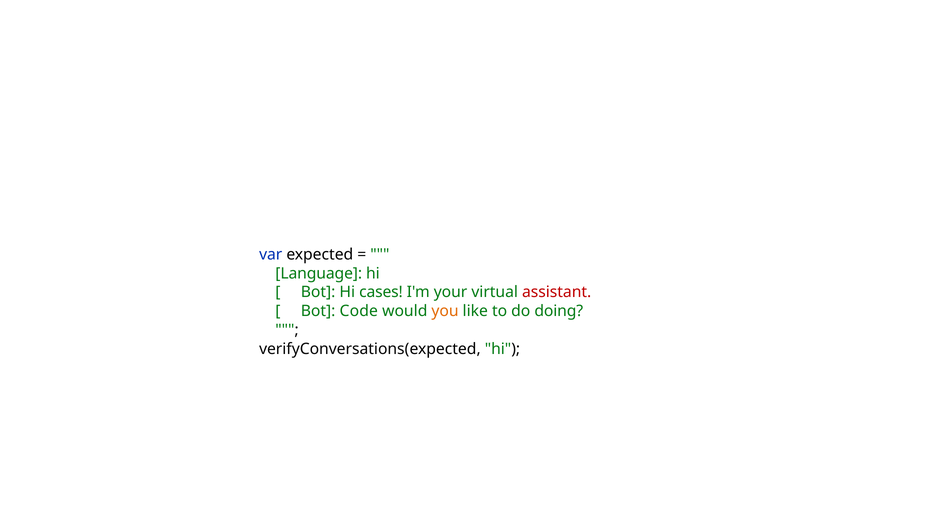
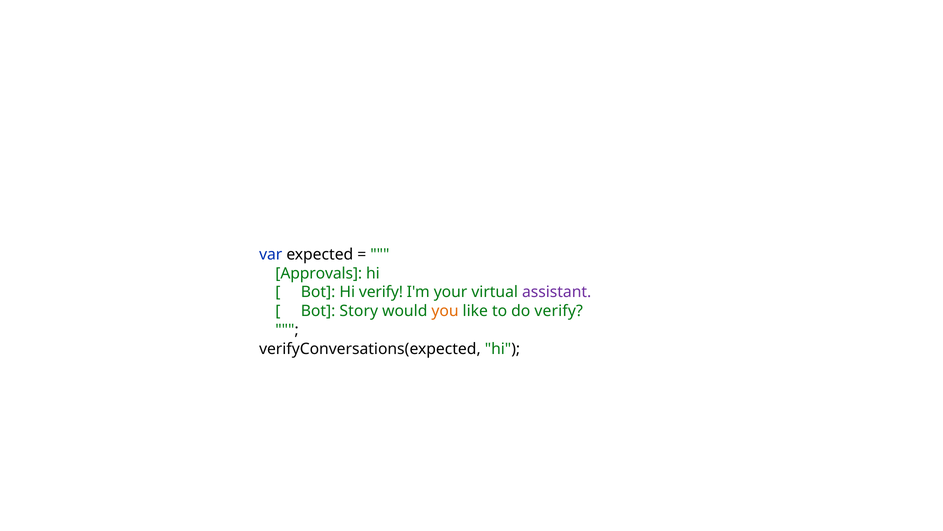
Language: Language -> Approvals (319, 273)
Hi cases: cases -> verify (381, 292)
assistant colour: red -> purple (557, 292)
Code: Code -> Story (359, 311)
do doing: doing -> verify (559, 311)
